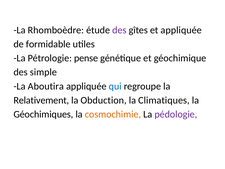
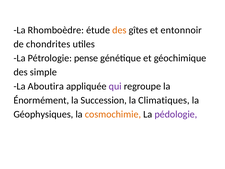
des colour: purple -> orange (119, 30)
et appliquée: appliquée -> entonnoir (181, 30)
formidable: formidable -> chondrites (48, 44)
qui colour: blue -> purple (115, 86)
Relativement: Relativement -> Énormément (41, 100)
Obduction: Obduction -> Succession (104, 100)
Géochimiques: Géochimiques -> Géophysiques (43, 114)
